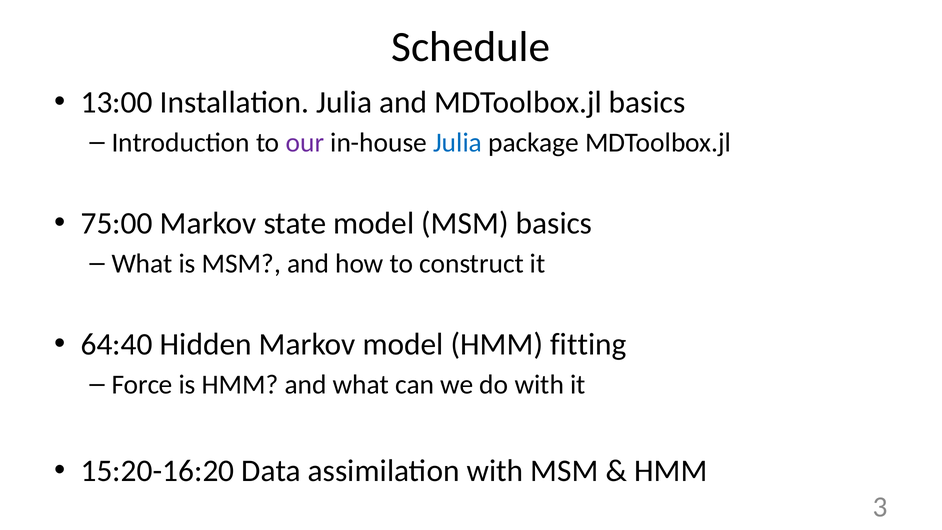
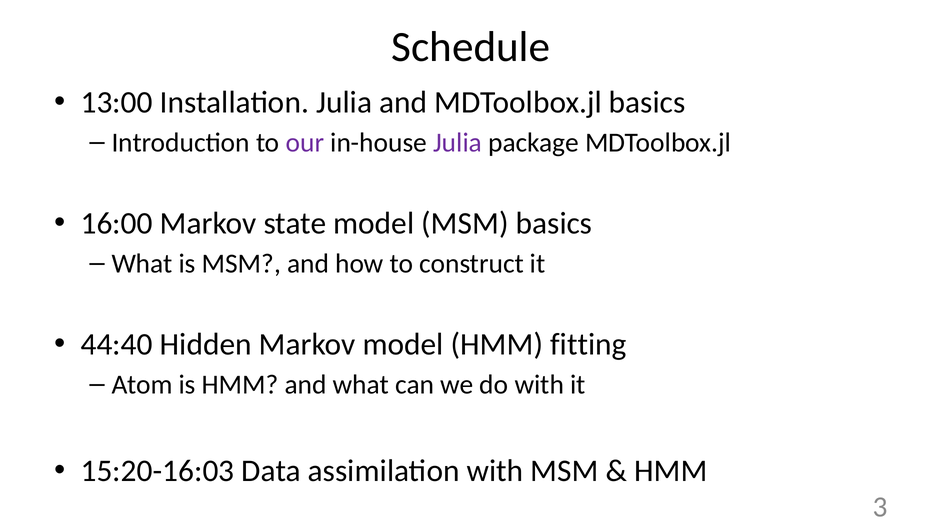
Julia colour: blue -> purple (458, 143)
75:00: 75:00 -> 16:00 (117, 223)
64:40: 64:40 -> 44:40 (117, 344)
Force: Force -> Atom (142, 385)
15:20-16:20: 15:20-16:20 -> 15:20-16:03 (157, 471)
